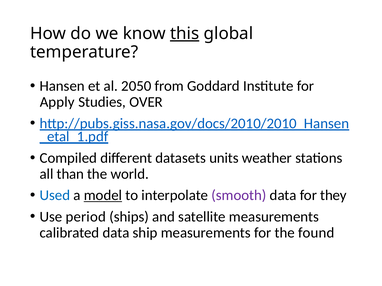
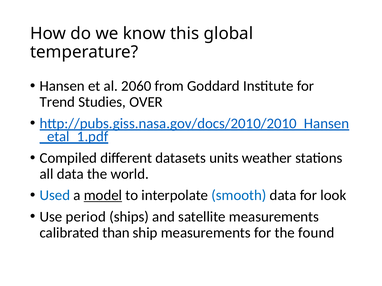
this underline: present -> none (185, 34)
2050: 2050 -> 2060 (136, 86)
Apply: Apply -> Trend (57, 102)
all than: than -> data (70, 174)
smooth colour: purple -> blue (239, 196)
they: they -> look (333, 196)
calibrated data: data -> than (116, 233)
